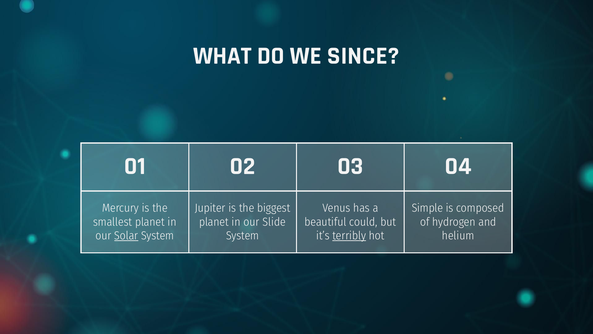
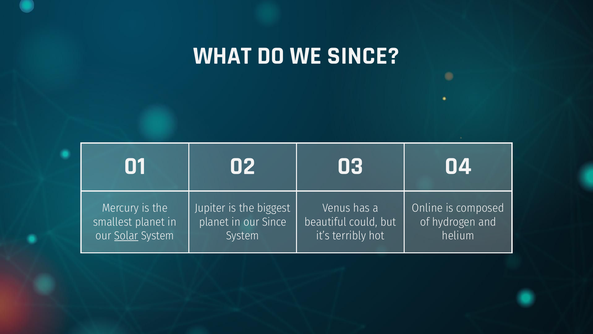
Simple: Simple -> Online (427, 208)
our Slide: Slide -> Since (274, 222)
terribly underline: present -> none (349, 236)
